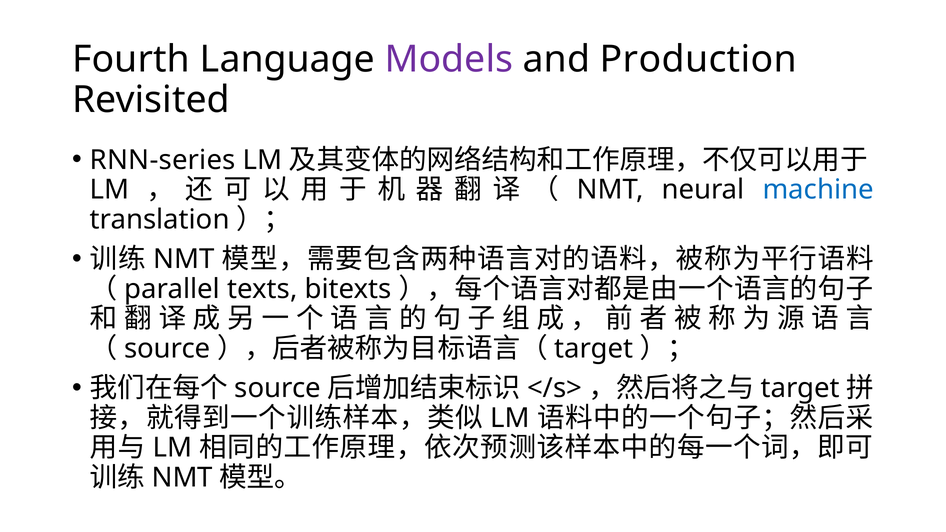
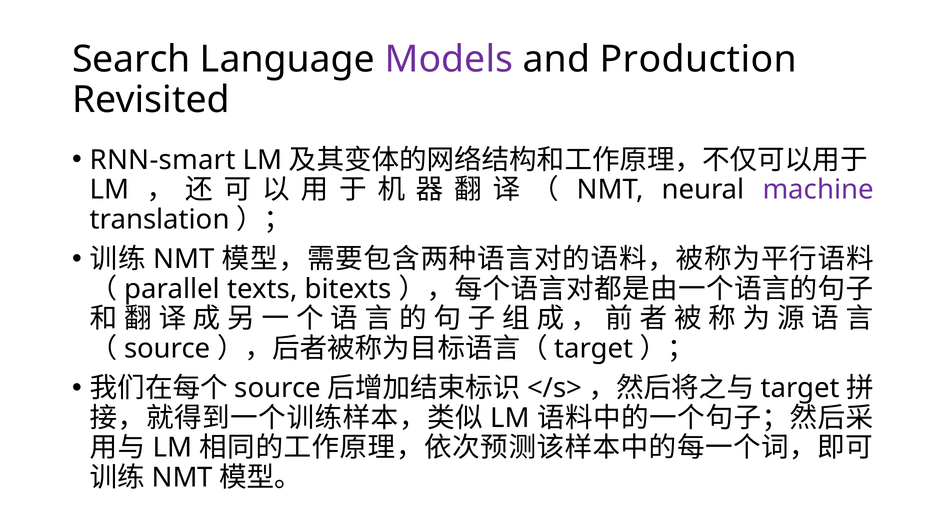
Fourth: Fourth -> Search (131, 59)
RNN-series: RNN-series -> RNN-smart (163, 160)
machine colour: blue -> purple (818, 190)
